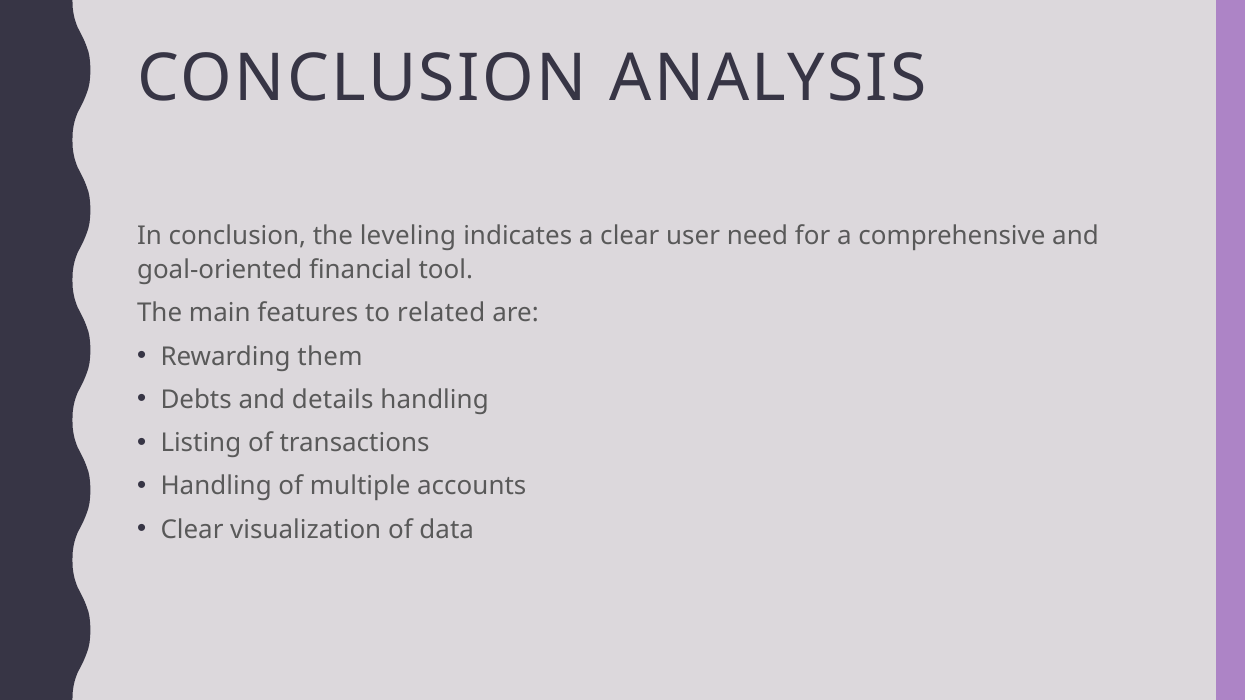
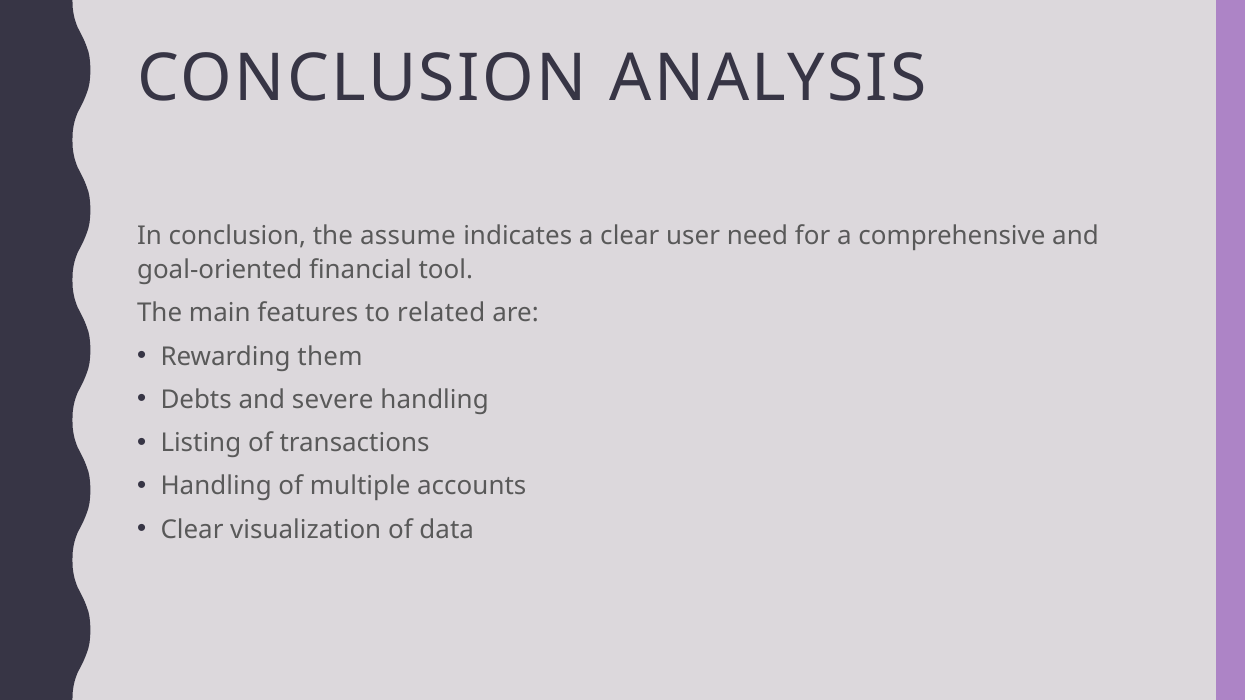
leveling: leveling -> assume (408, 236)
details: details -> severe (333, 400)
